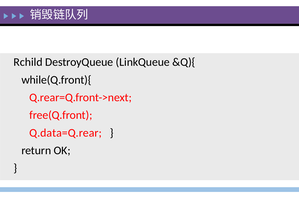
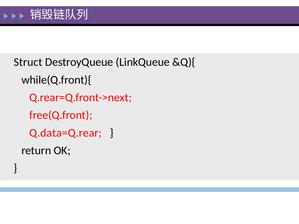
Rchild: Rchild -> Struct (28, 62)
